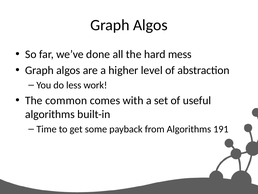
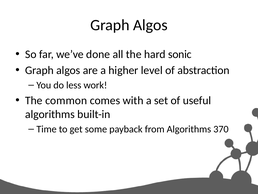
mess: mess -> sonic (180, 54)
191: 191 -> 370 (221, 129)
